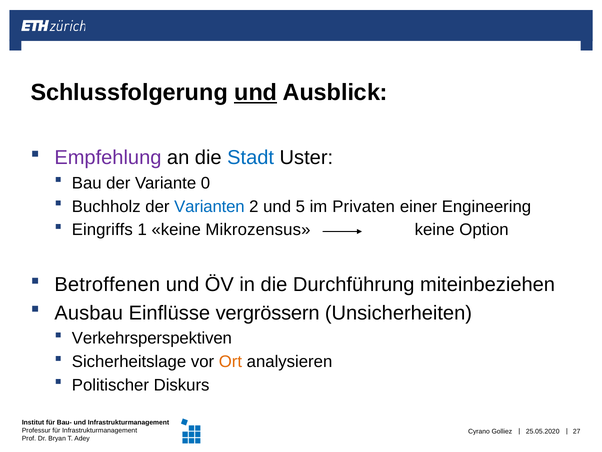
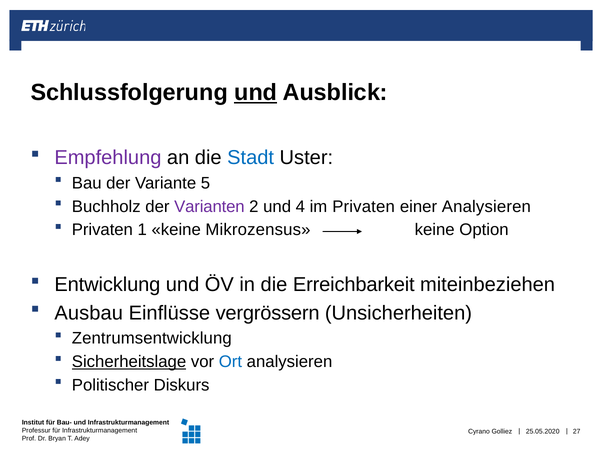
0: 0 -> 5 (205, 183)
Varianten colour: blue -> purple (209, 206)
5: 5 -> 4 (300, 206)
einer Engineering: Engineering -> Analysieren (486, 206)
Eingriffs: Eingriffs -> Privaten (102, 230)
Betroffenen: Betroffenen -> Entwicklung (107, 284)
Durchführung: Durchführung -> Erreichbarkeit (354, 284)
Verkehrsperspektiven: Verkehrsperspektiven -> Zentrumsentwicklung (152, 338)
Sicherheitslage underline: none -> present (129, 361)
Ort colour: orange -> blue (230, 361)
